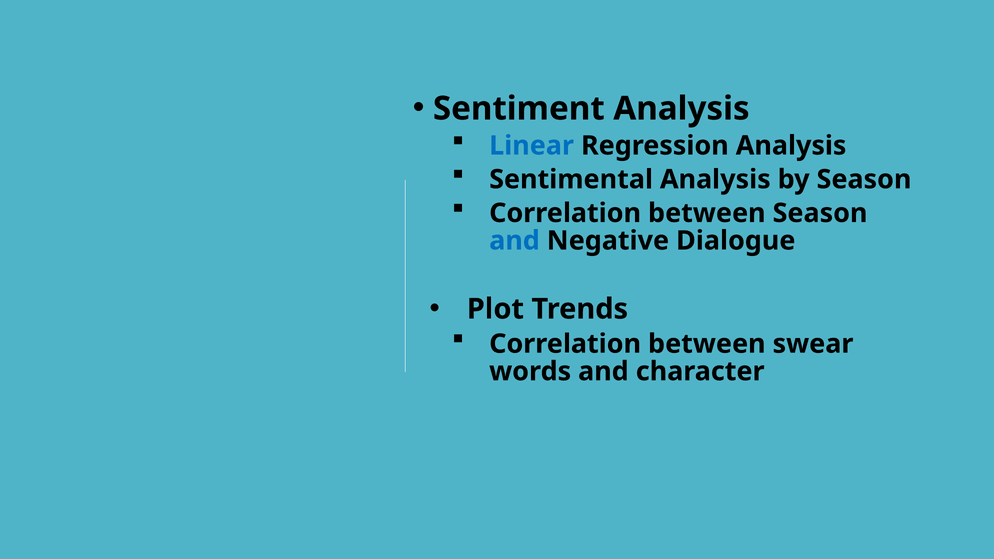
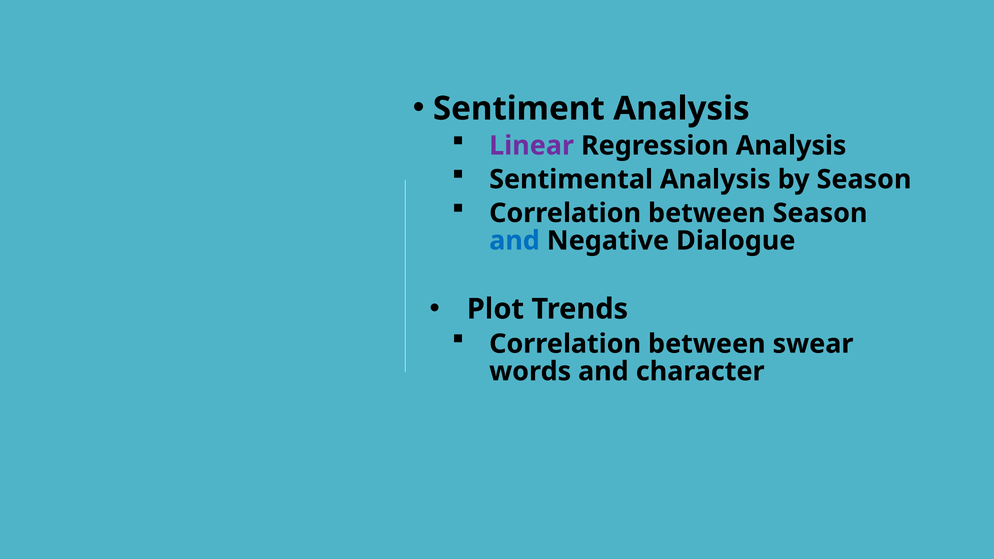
Linear colour: blue -> purple (532, 146)
